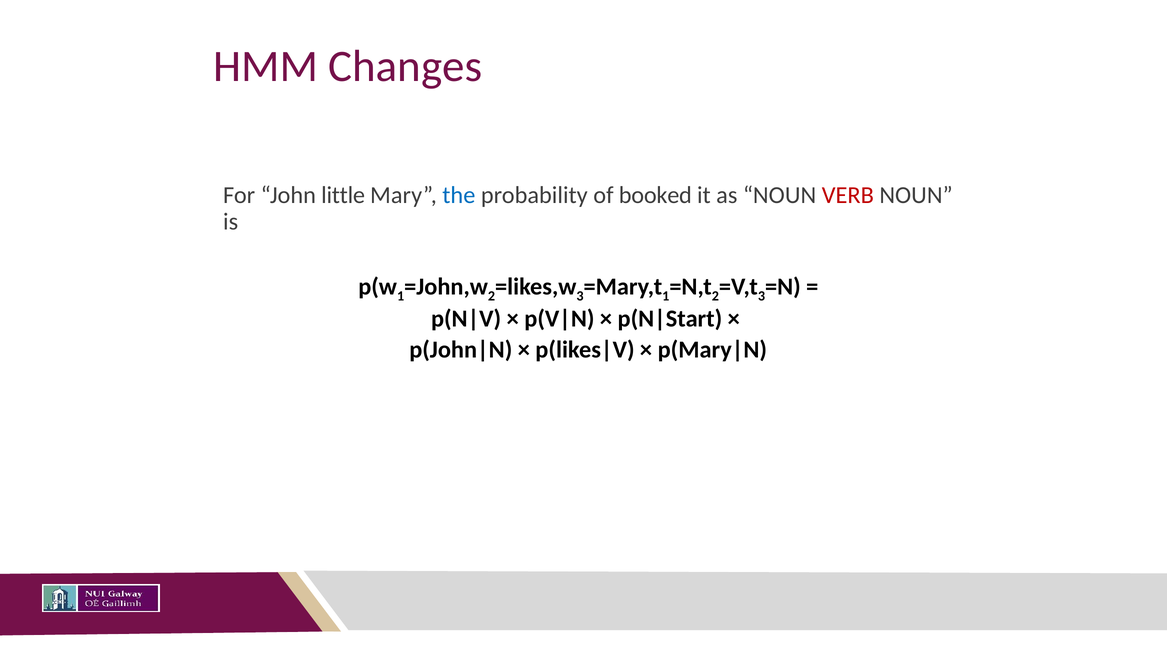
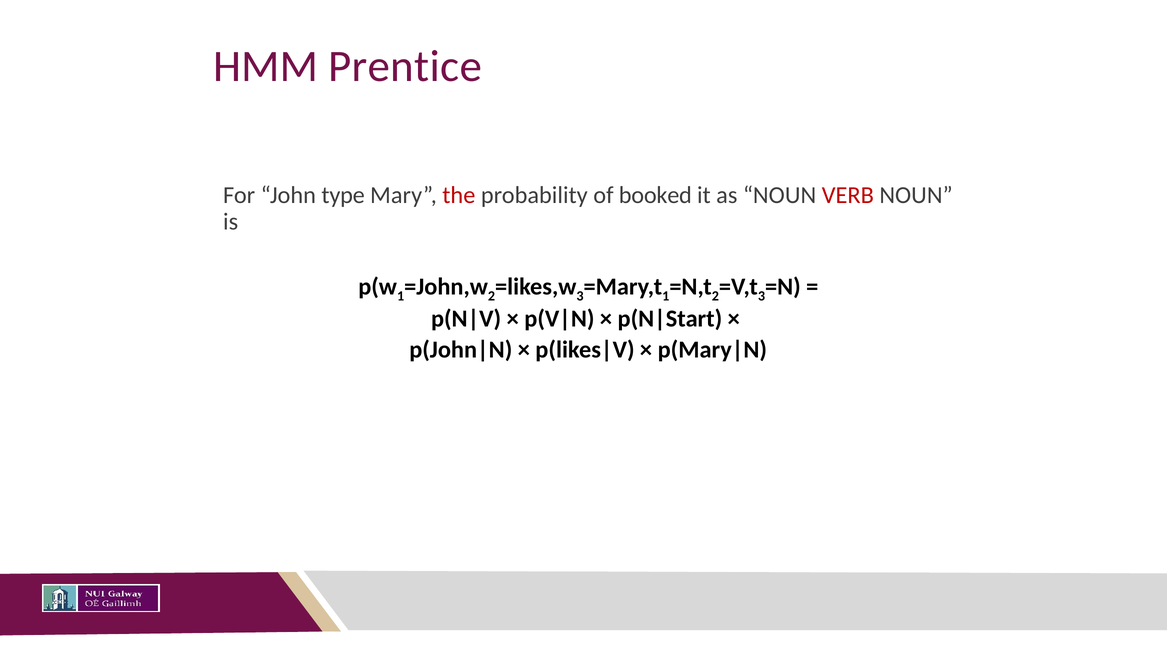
Changes: Changes -> Prentice (405, 66)
little: little -> type (343, 195)
the colour: blue -> red (459, 195)
